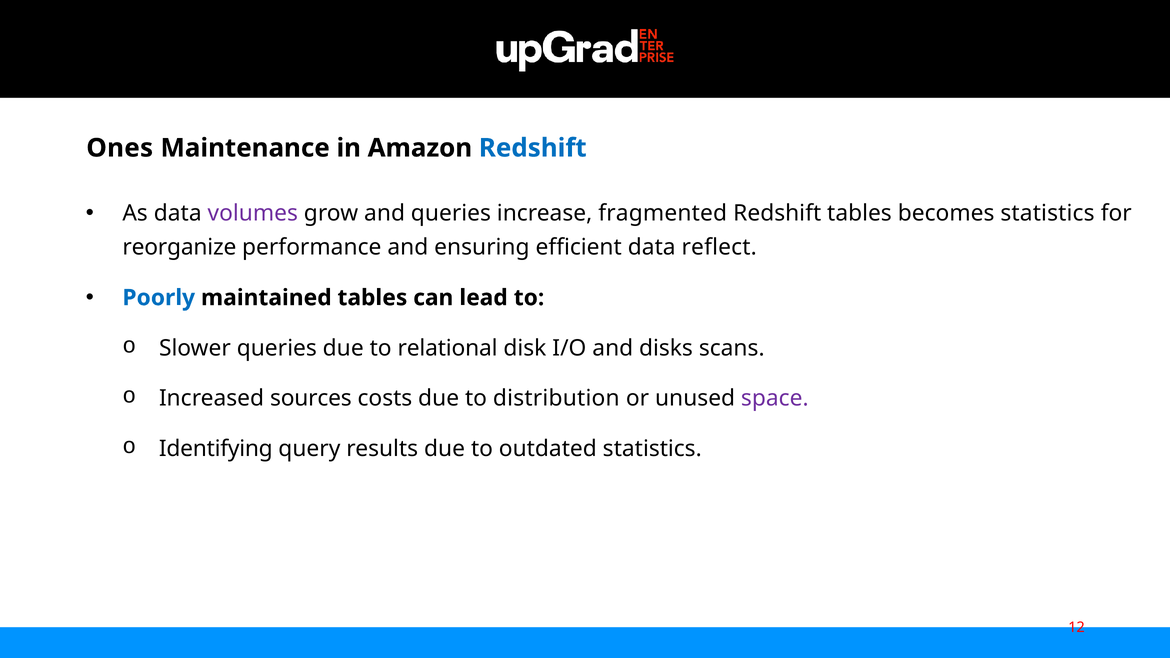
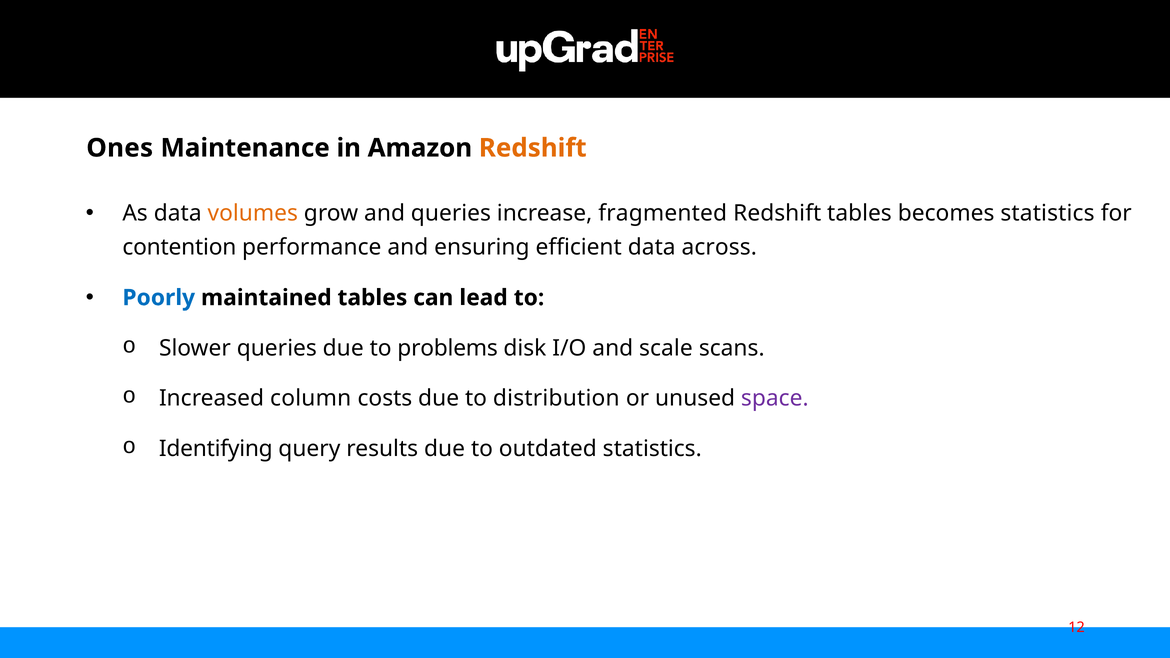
Redshift colour: blue -> orange (533, 148)
volumes colour: purple -> orange (253, 213)
reorganize: reorganize -> contention (179, 247)
reflect: reflect -> across (719, 247)
relational: relational -> problems (448, 348)
disks: disks -> scale (666, 348)
sources: sources -> column (311, 399)
